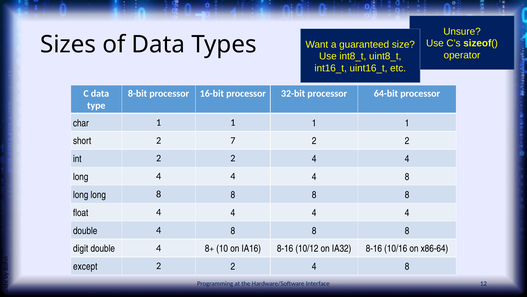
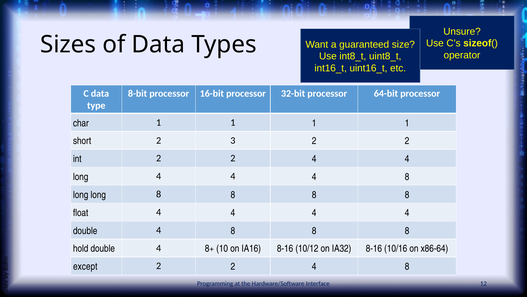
7: 7 -> 3 (233, 140)
digit: digit -> hold (81, 248)
